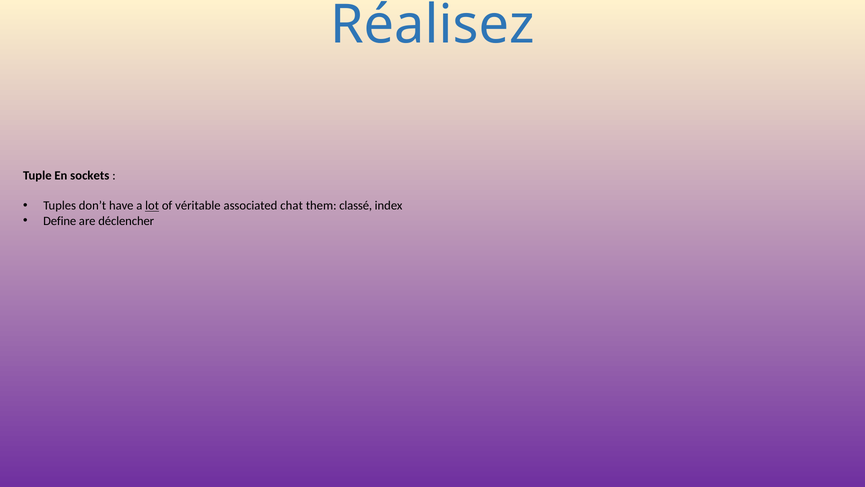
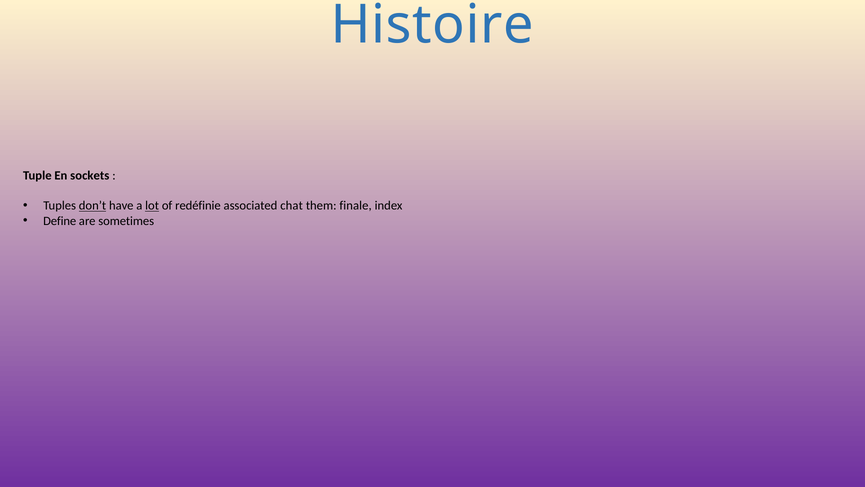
Réalisez: Réalisez -> Histoire (432, 25)
don’t underline: none -> present (93, 206)
véritable: véritable -> redéfinie (198, 206)
classé: classé -> finale (356, 206)
déclencher: déclencher -> sometimes (126, 221)
